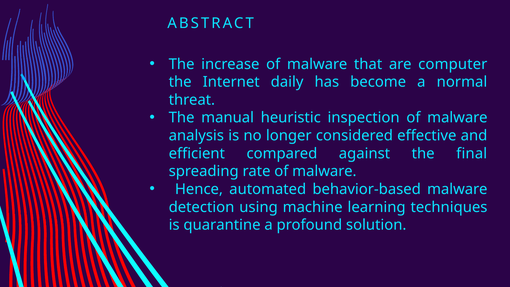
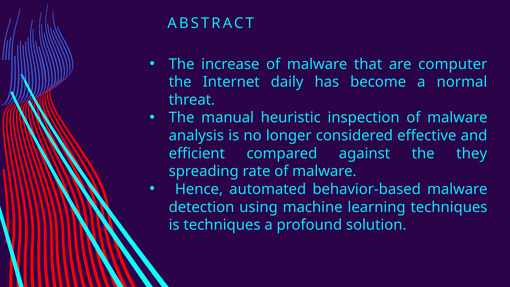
final: final -> they (472, 153)
is quarantine: quarantine -> techniques (222, 225)
